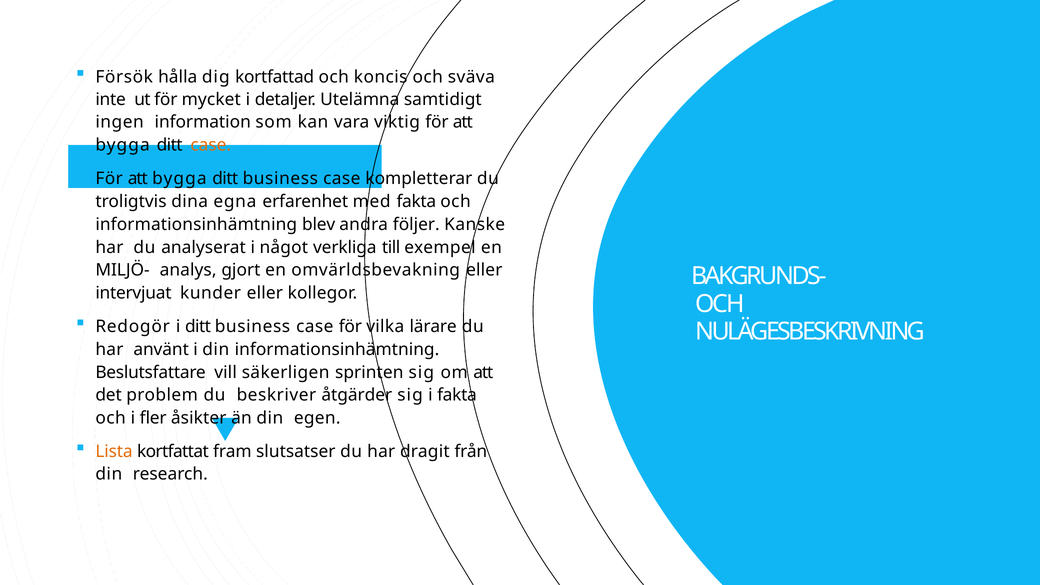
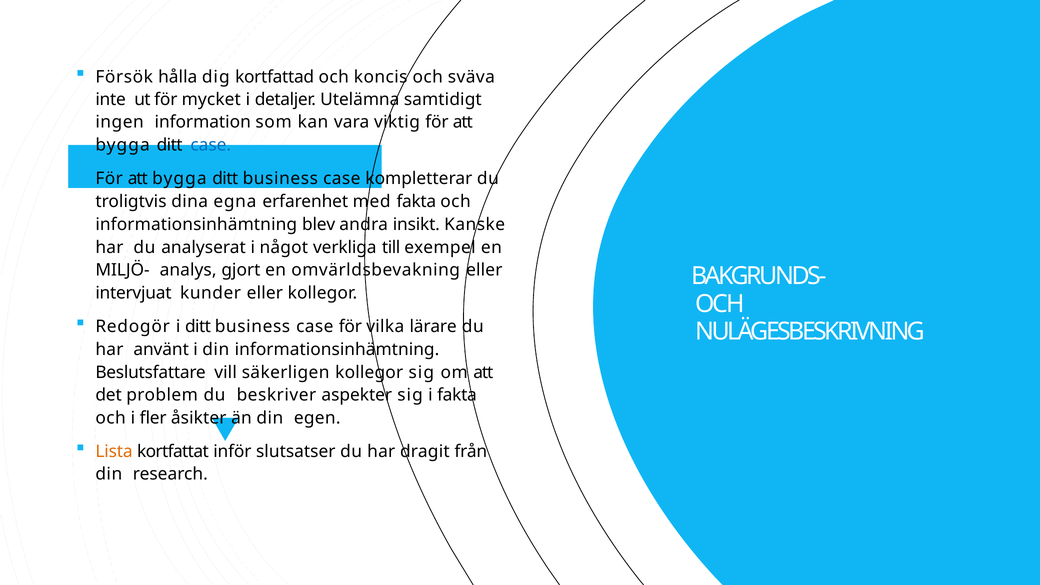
case colour: orange -> blue (211, 145)
följer: följer -> insikt (416, 224)
säkerligen sprinten: sprinten -> kollegor (369, 372)
åtgärder: åtgärder -> aspekter (357, 395)
fram: fram -> inför (232, 451)
